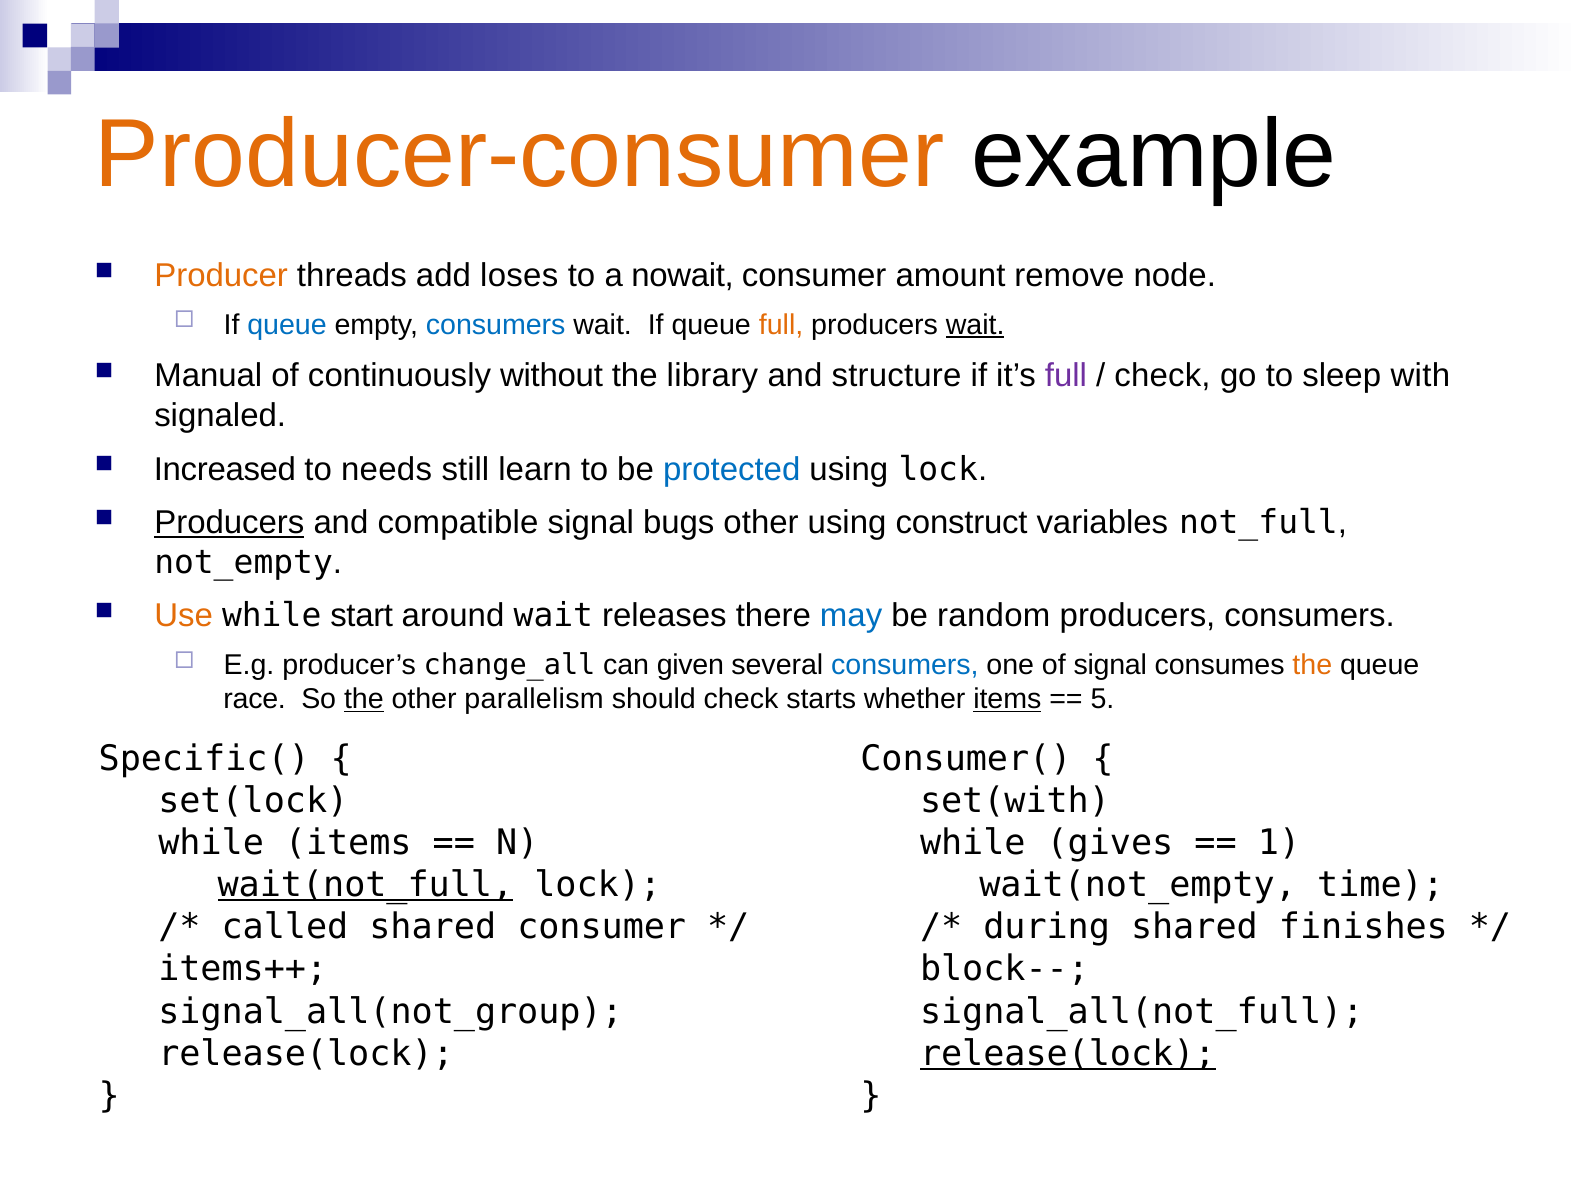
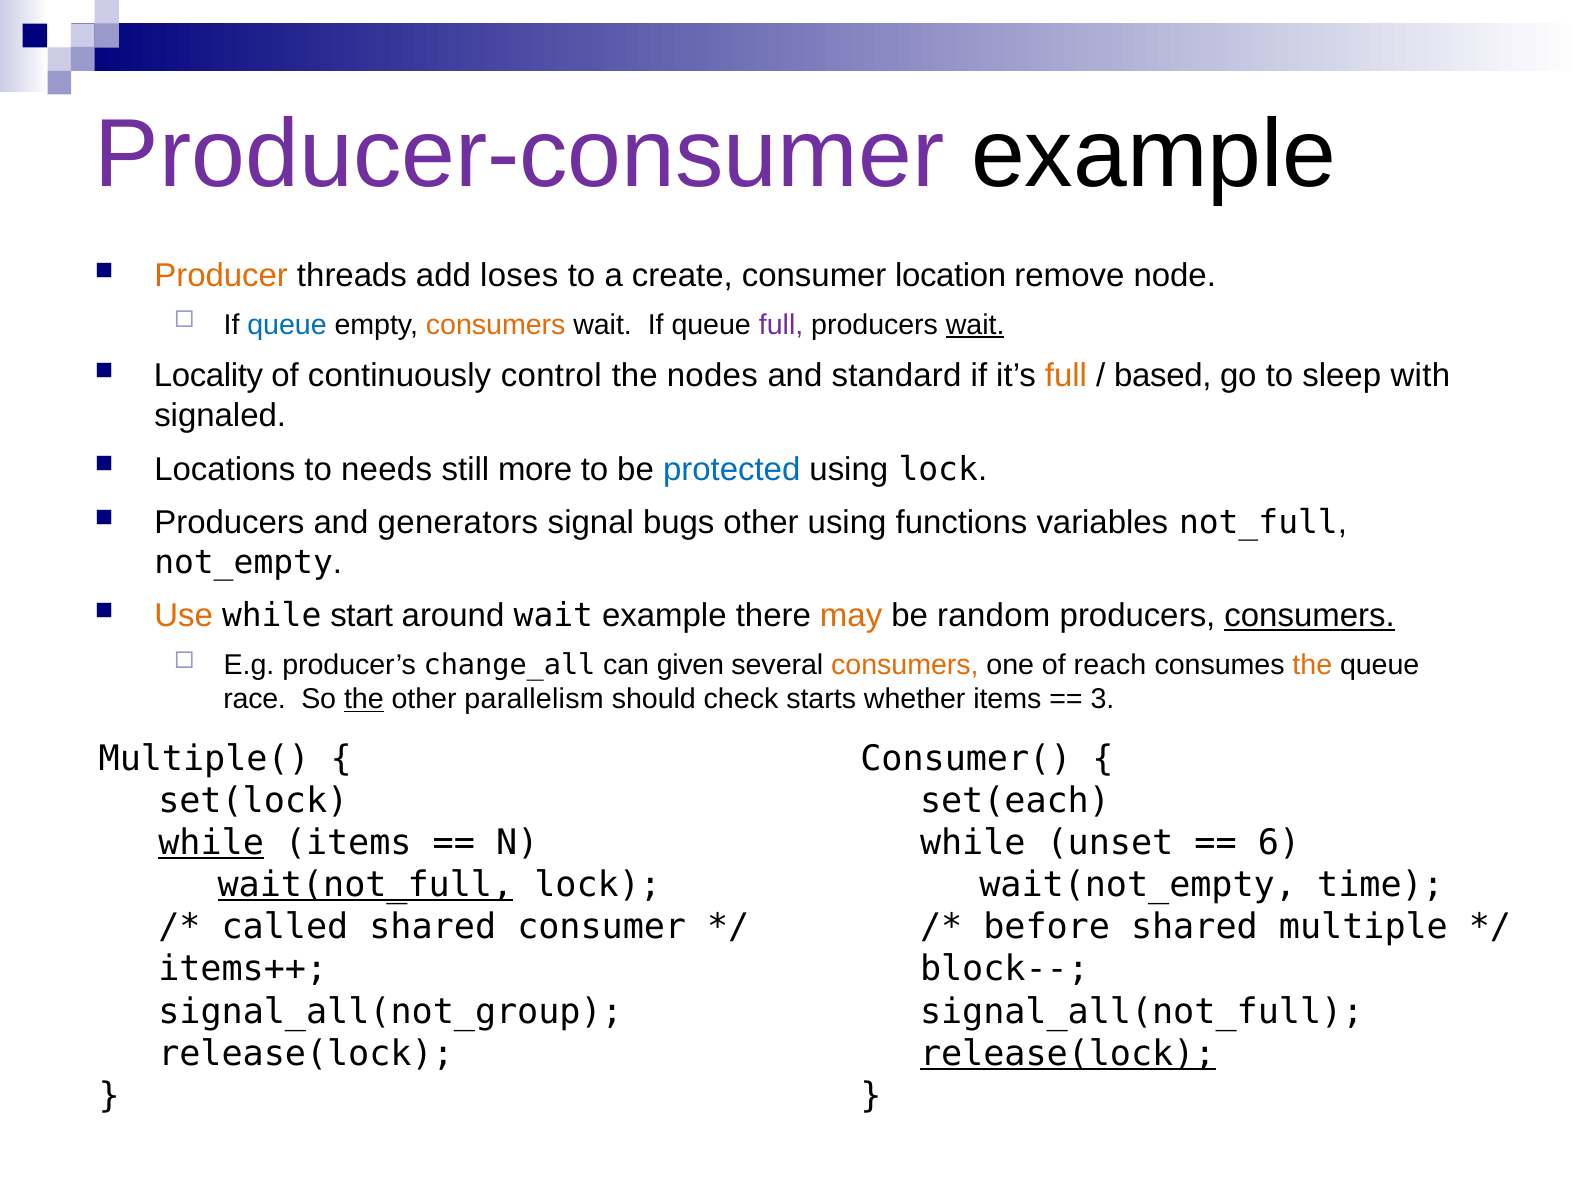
Producer-consumer colour: orange -> purple (520, 154)
nowait: nowait -> create (682, 276)
amount: amount -> location (951, 276)
consumers colour: blue -> orange (496, 325)
full colour: orange -> purple (781, 325)
Manual: Manual -> Locality (208, 376)
without: without -> control (551, 376)
library: library -> nodes (712, 376)
structure: structure -> standard (897, 376)
full colour: purple -> orange (1066, 376)
check: check -> based (1163, 376)
Increased: Increased -> Locations (225, 469)
learn: learn -> more (535, 469)
Producers underline: present -> none (229, 523)
compatible: compatible -> generators (458, 523)
construct: construct -> functions (962, 523)
wait releases: releases -> example (664, 616)
may colour: blue -> orange (851, 616)
consumers underline: none -> present (1310, 616)
consumers colour: blue -> orange (905, 665)
of signal: signal -> reach (1110, 665)
items underline: present -> none (1007, 699)
5: 5 -> 3 (1102, 699)
Specific(: Specific( -> Multiple( (204, 759)
set(with: set(with -> set(each (1015, 801)
while underline: none -> present (211, 843)
gives: gives -> unset (1110, 843)
1: 1 -> 6 (1279, 843)
during: during -> before (1047, 927)
finishes: finishes -> multiple (1363, 927)
